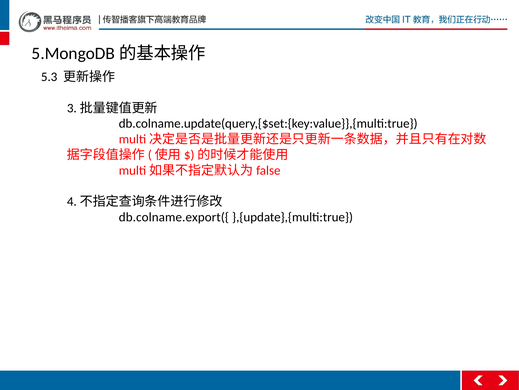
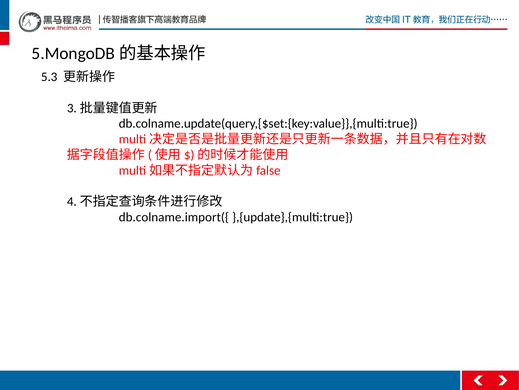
db.colname.export({: db.colname.export({ -> db.colname.import({ (174, 217)
